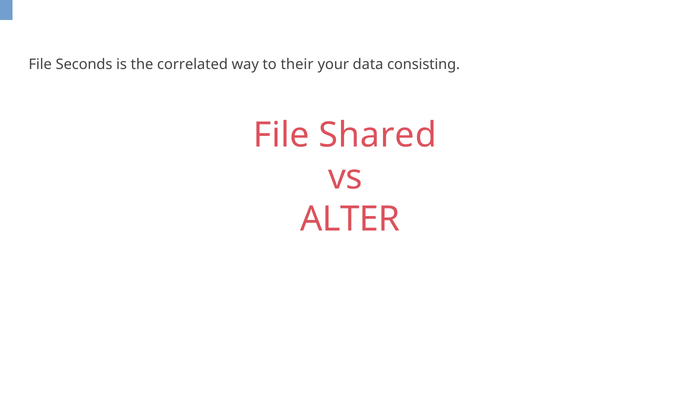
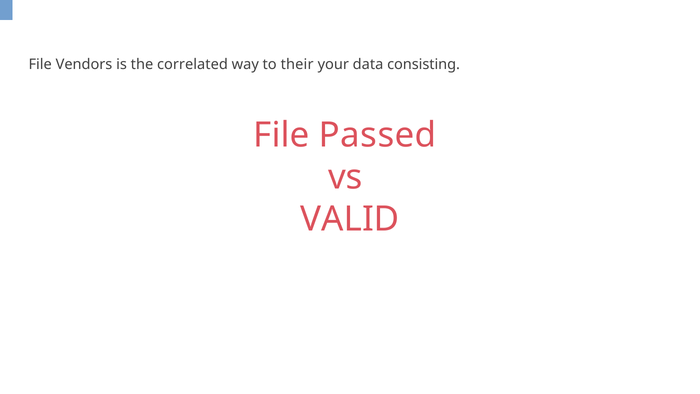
Seconds: Seconds -> Vendors (84, 65)
Shared: Shared -> Passed (378, 135)
ALTER: ALTER -> VALID (350, 219)
